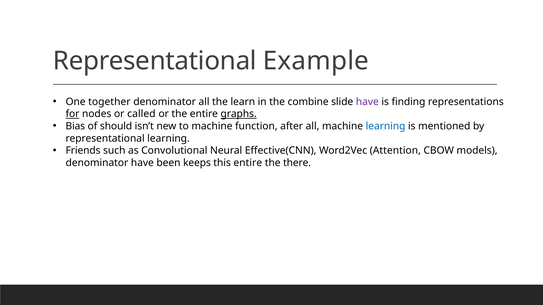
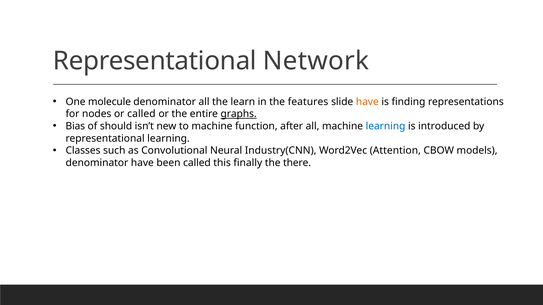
Example: Example -> Network (316, 61)
together: together -> molecule (109, 102)
combine: combine -> features (308, 102)
have colour: purple -> orange (367, 102)
for underline: present -> none (73, 114)
mentioned: mentioned -> introduced (444, 126)
Friends: Friends -> Classes (83, 151)
Effective(CNN: Effective(CNN -> Industry(CNN (281, 151)
been keeps: keeps -> called (197, 163)
this entire: entire -> finally (248, 163)
